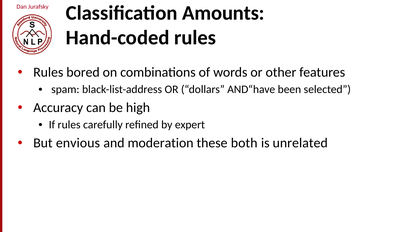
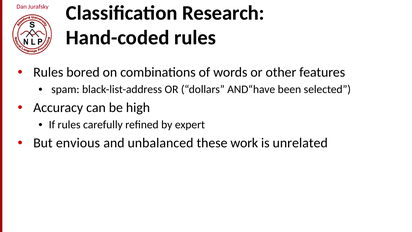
Amounts: Amounts -> Research (223, 13)
moderation: moderation -> unbalanced (161, 143)
both: both -> work (244, 143)
